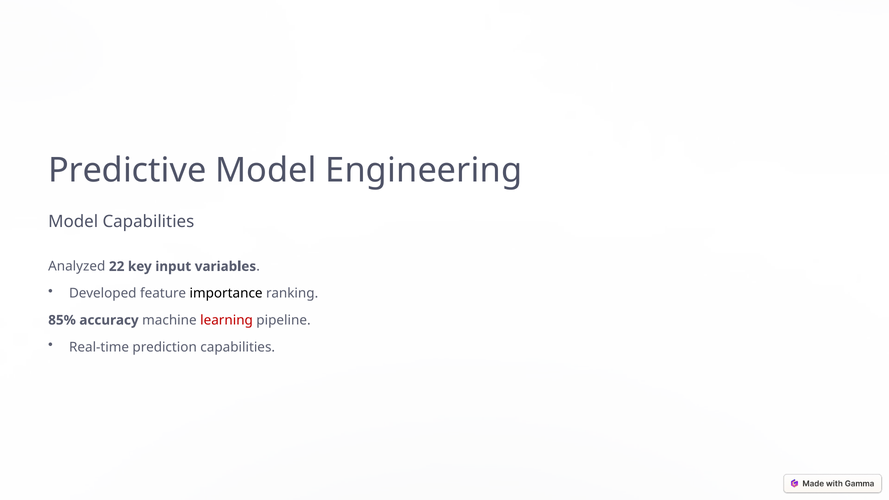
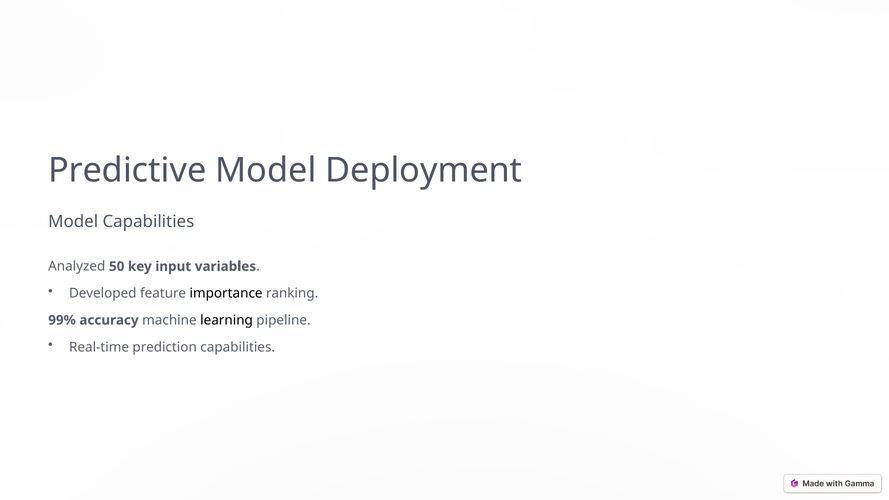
Engineering: Engineering -> Deployment (424, 170)
22: 22 -> 50 (117, 266)
85%: 85% -> 99% (62, 320)
learning colour: red -> black (227, 320)
